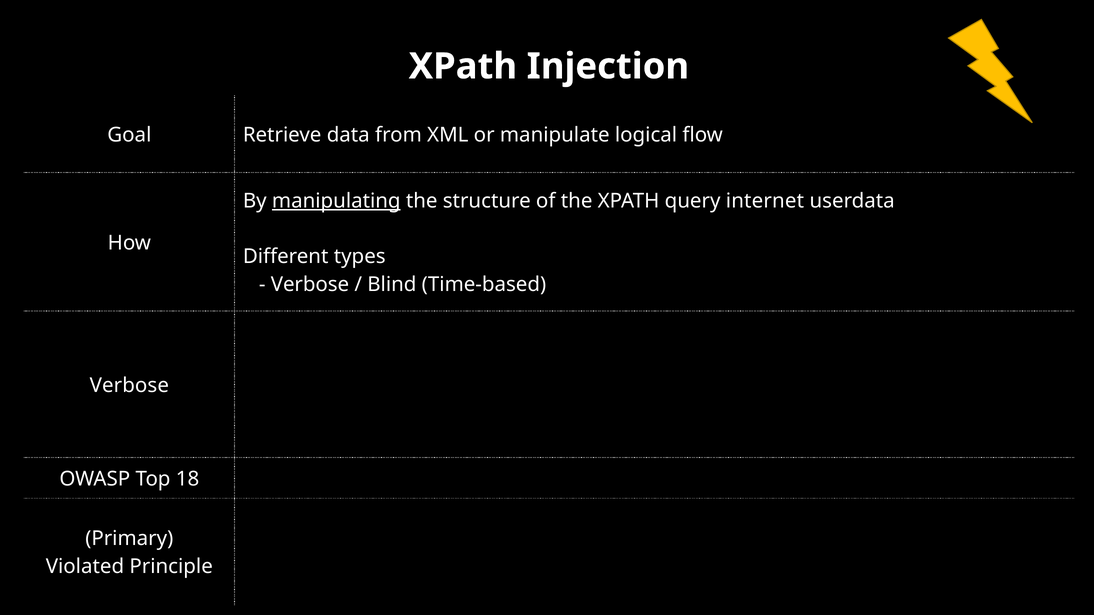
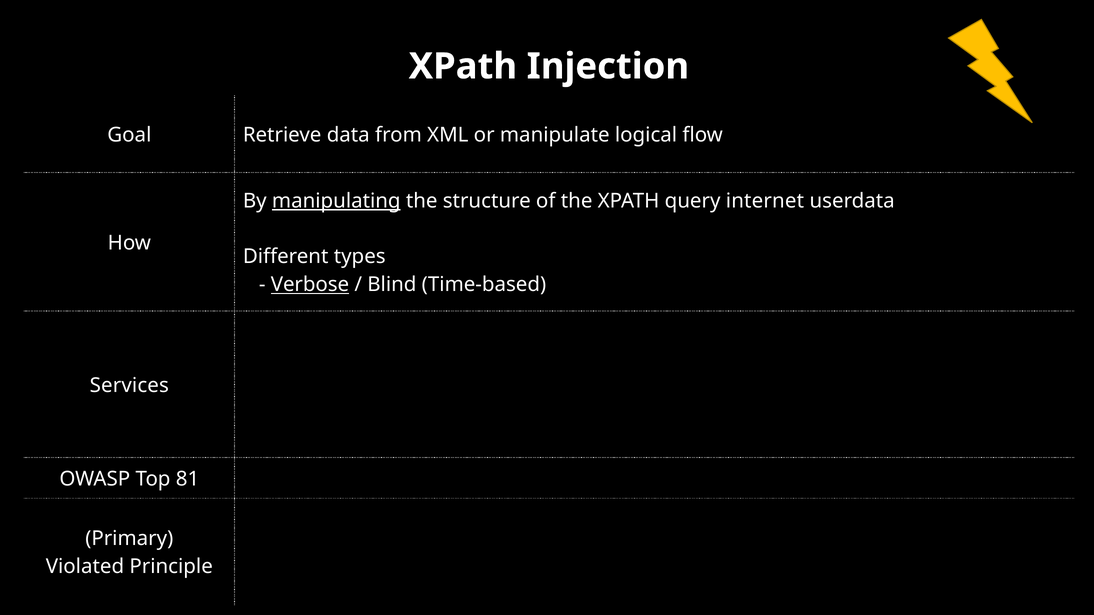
Verbose underline: none -> present (310, 285)
Verbose: Verbose -> Services (129, 385)
18: 18 -> 81 (188, 479)
